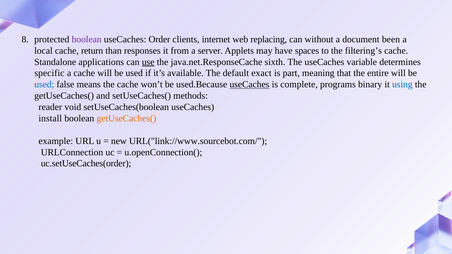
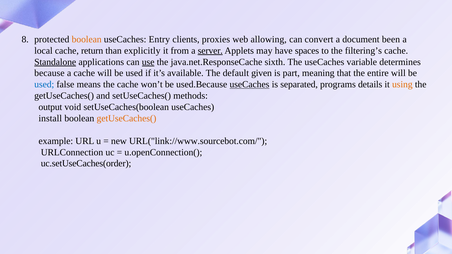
boolean colour: purple -> orange (87, 39)
Order: Order -> Entry (159, 39)
internet: internet -> proxies (216, 39)
replacing: replacing -> allowing (269, 39)
without: without -> convert (319, 39)
responses: responses -> explicitly (142, 51)
server underline: none -> present (210, 51)
Standalone underline: none -> present (55, 62)
specific: specific -> because (49, 73)
exact: exact -> given (262, 73)
complete: complete -> separated (299, 85)
binary: binary -> details (370, 85)
using colour: blue -> orange (402, 85)
reader: reader -> output (50, 107)
